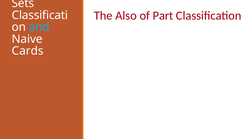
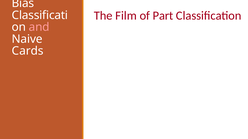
Sets: Sets -> Bias (23, 3)
Also: Also -> Film (126, 16)
and colour: light blue -> pink (39, 27)
